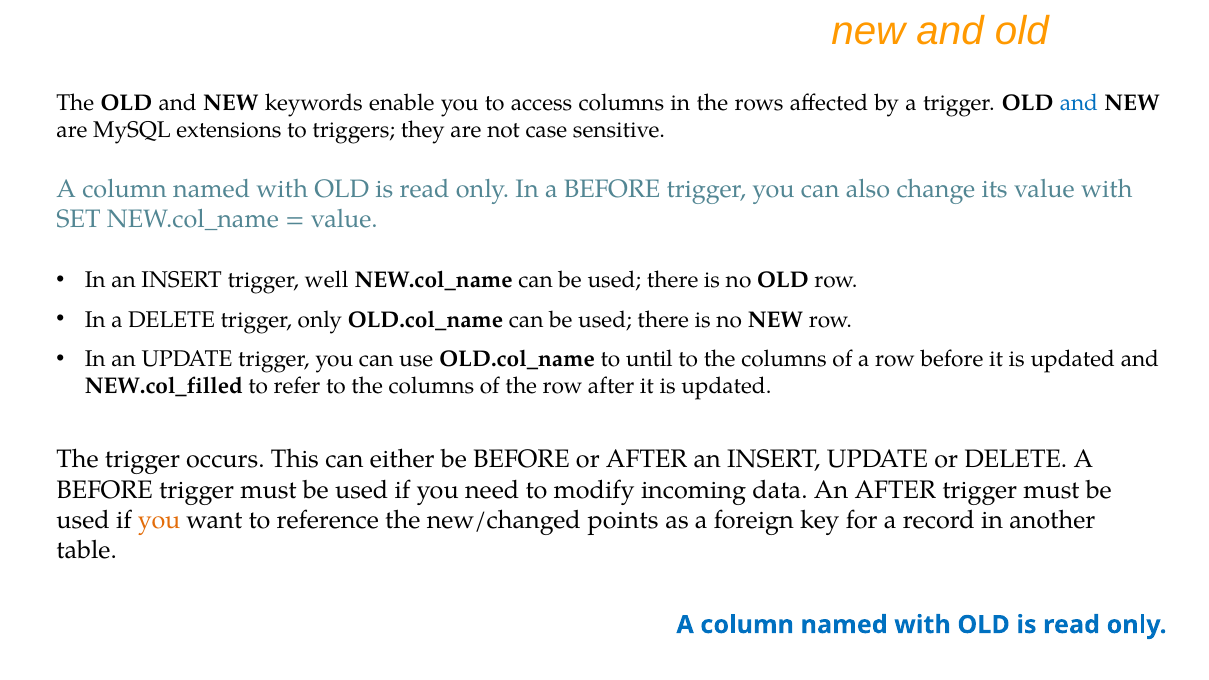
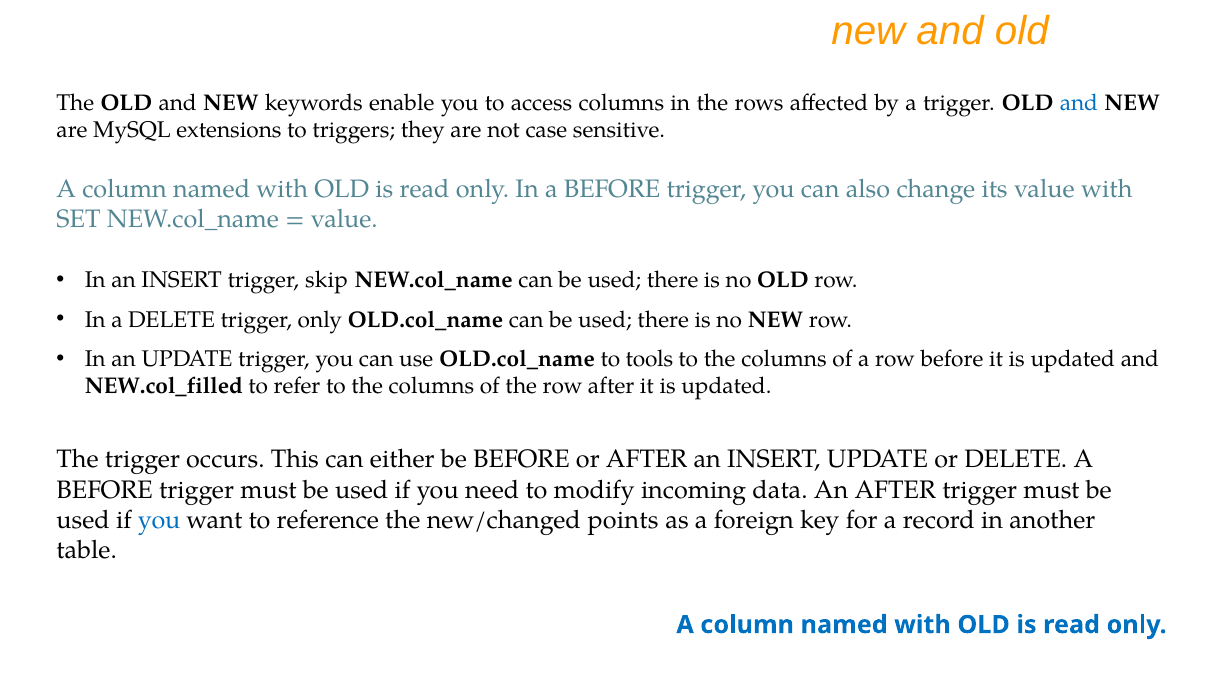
well: well -> skip (327, 280)
until: until -> tools (649, 359)
you colour: orange -> blue (159, 520)
